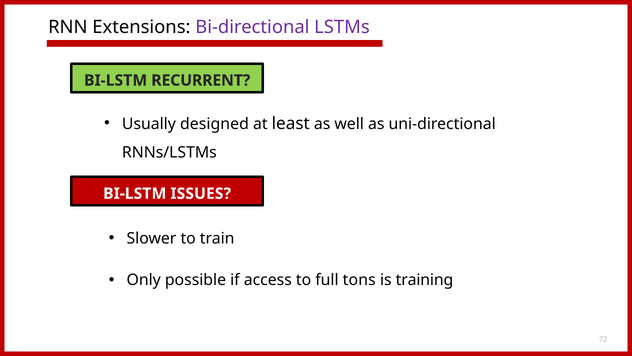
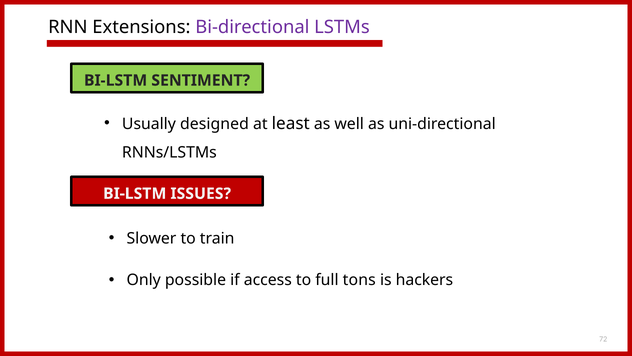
RECURRENT: RECURRENT -> SENTIMENT (201, 80)
training: training -> hackers (424, 280)
